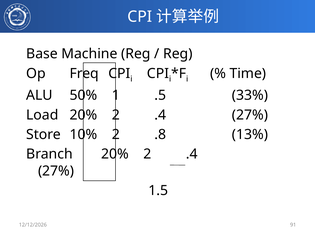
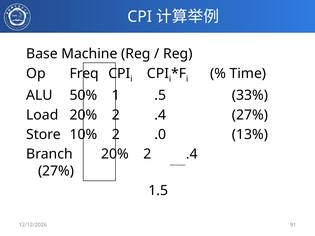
.8: .8 -> .0 (160, 135)
